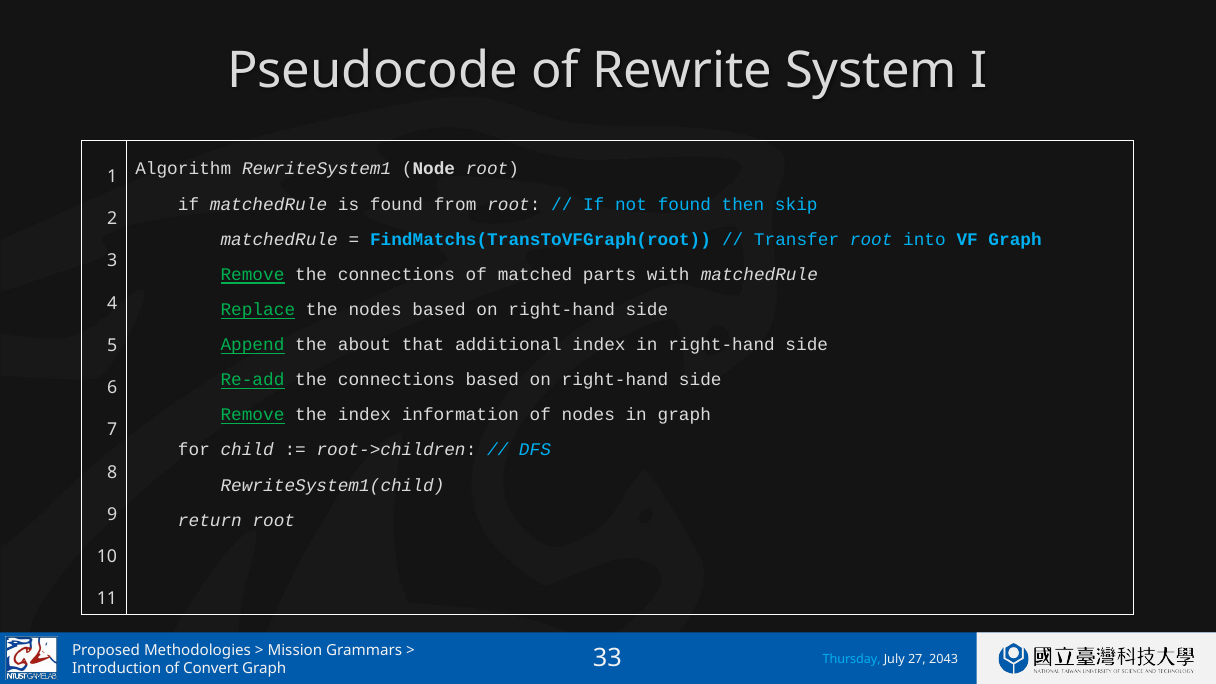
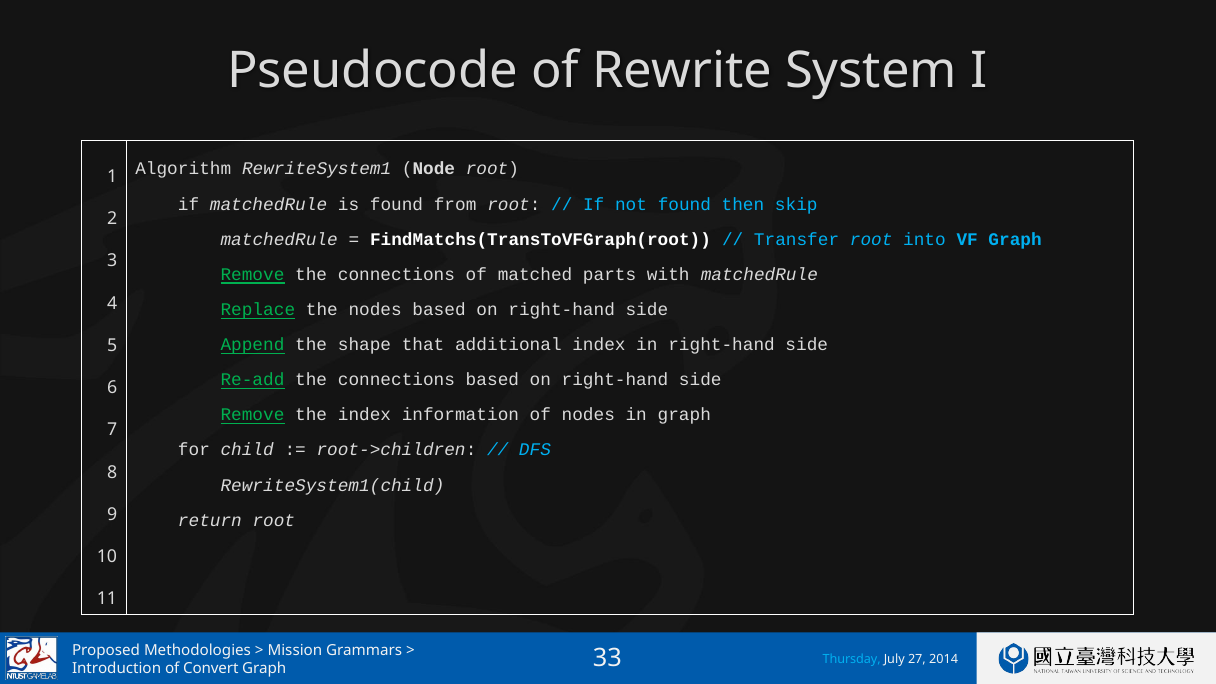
FindMatchs(TransToVFGraph(root colour: light blue -> white (541, 239)
about: about -> shape (364, 345)
2043: 2043 -> 2014 (944, 659)
